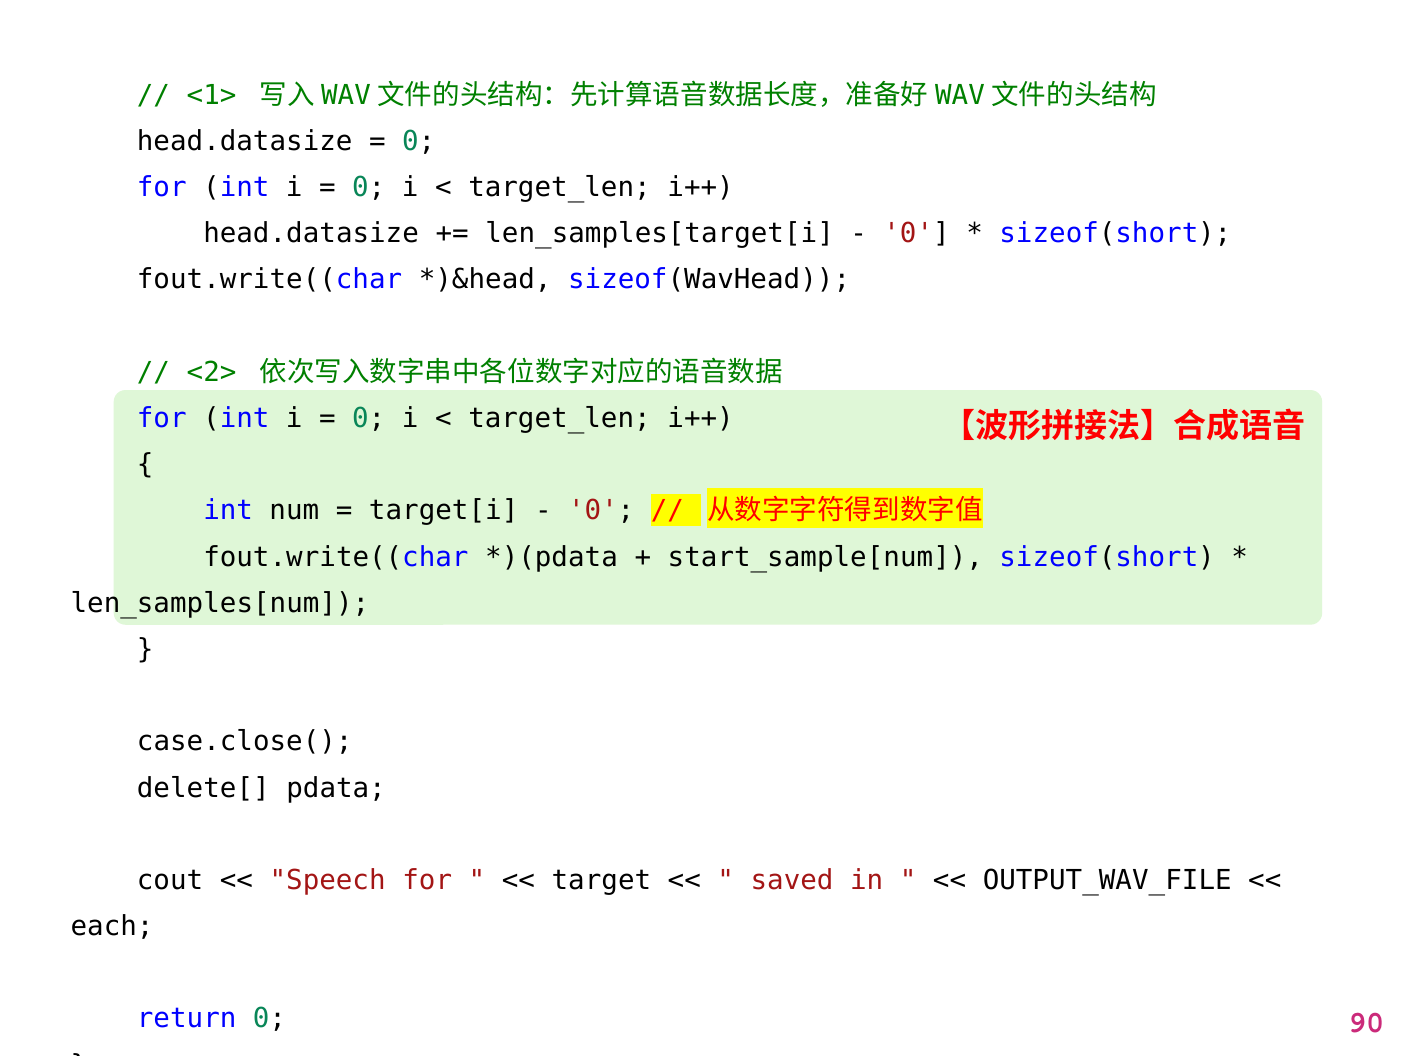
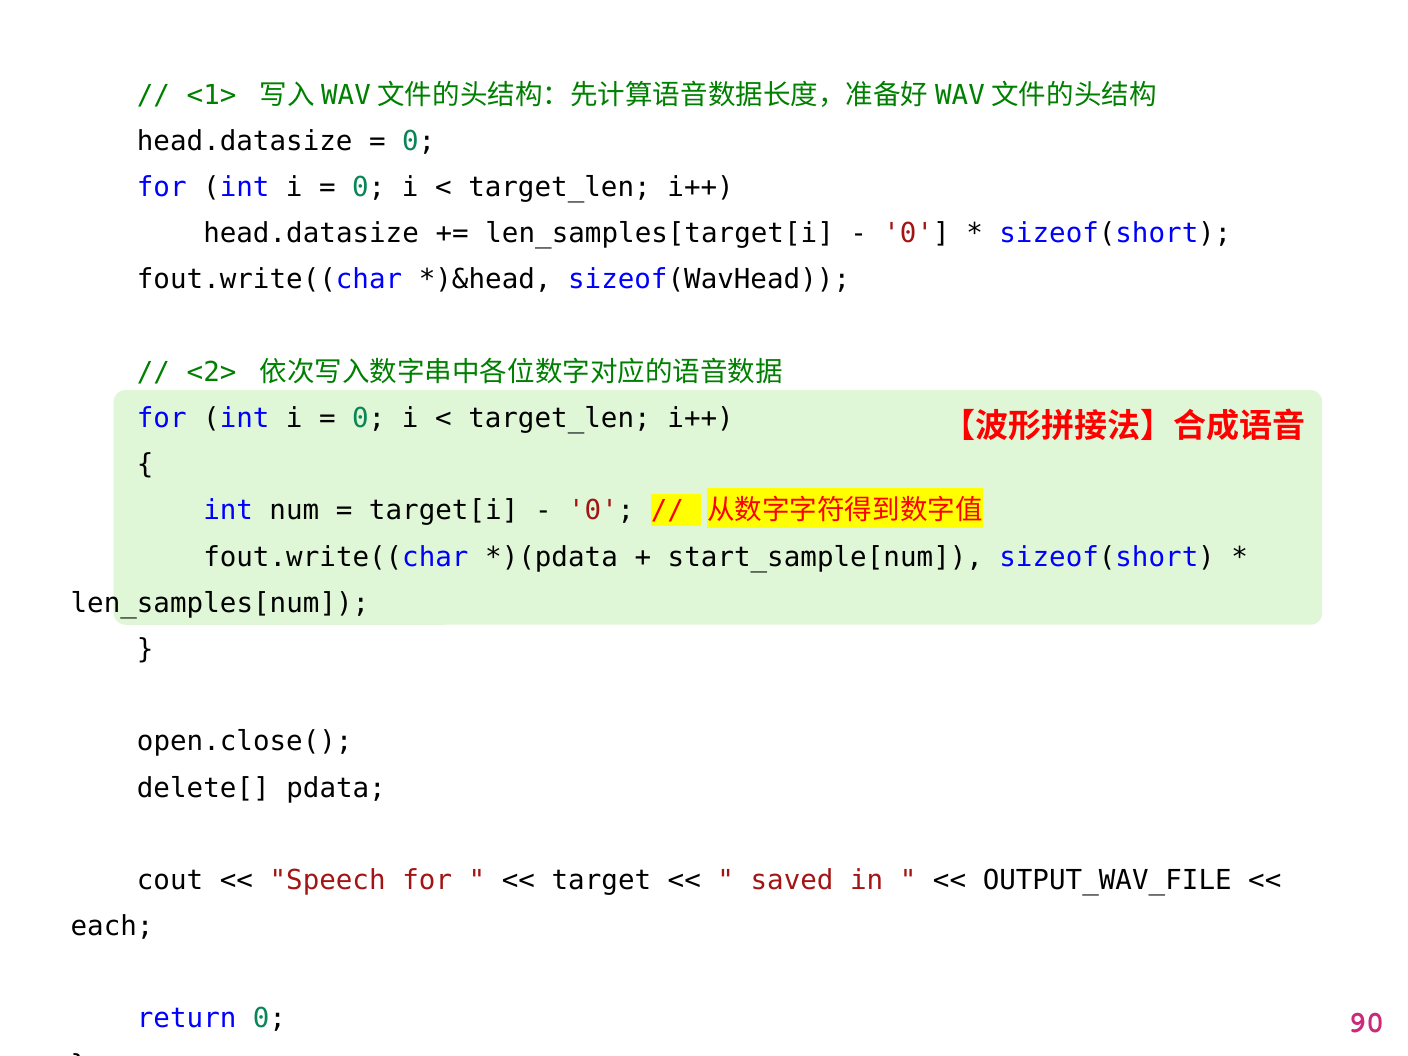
case.close(: case.close( -> open.close( (245, 742)
